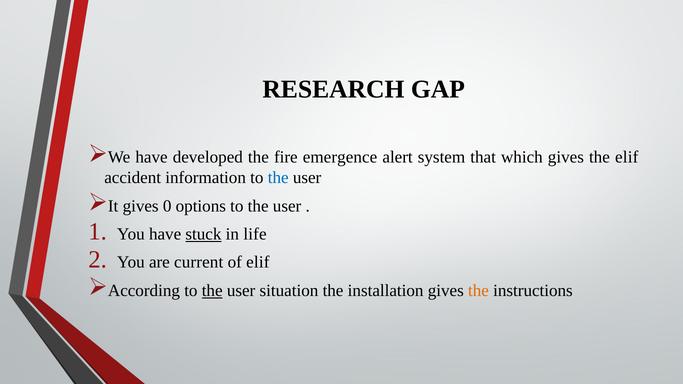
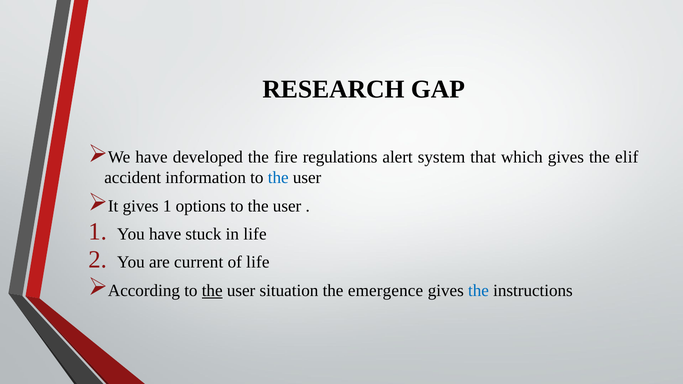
emergence: emergence -> regulations (340, 157)
gives 0: 0 -> 1 (167, 206)
stuck underline: present -> none (203, 234)
of elif: elif -> life (258, 262)
installation: installation -> emergence (386, 291)
the colour: orange -> blue (478, 291)
